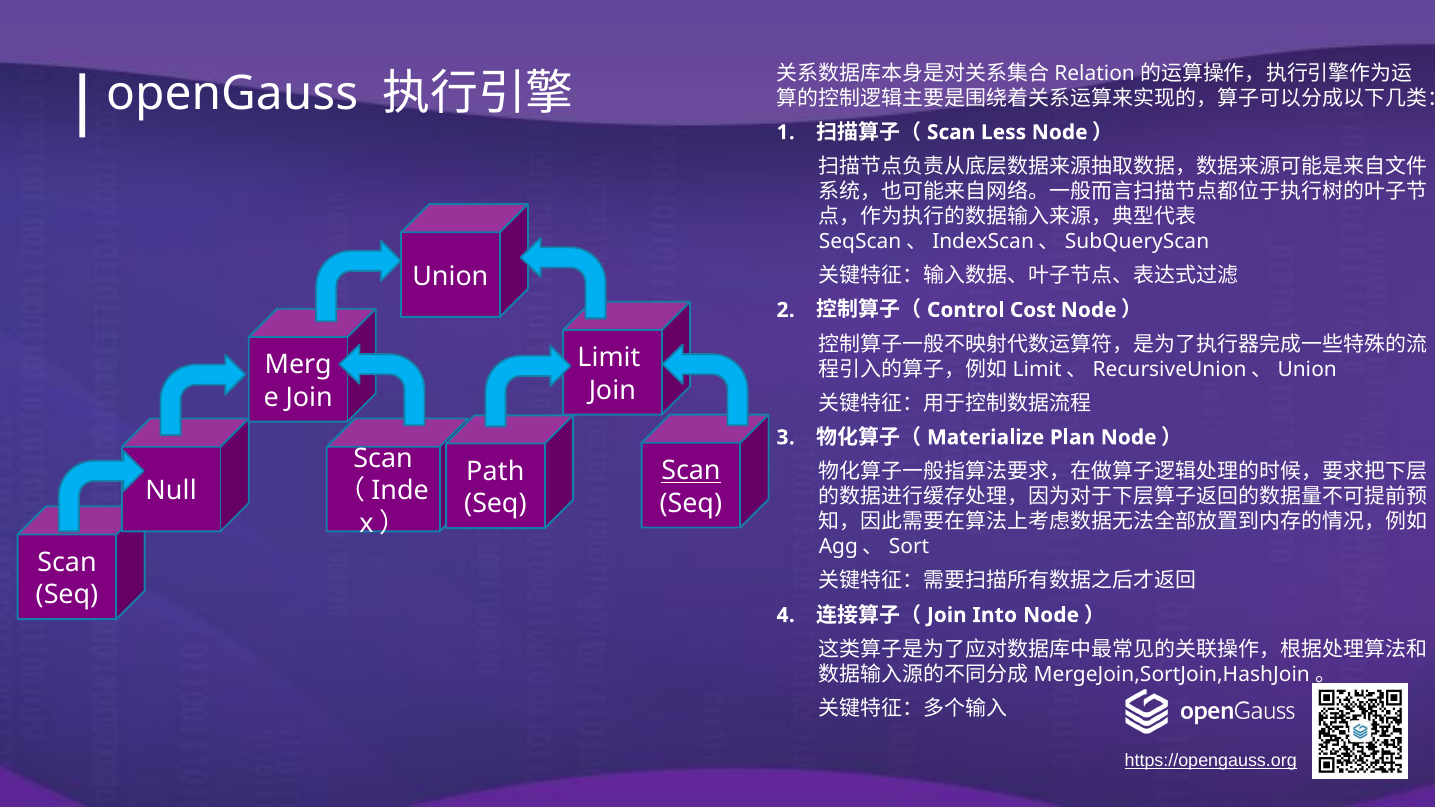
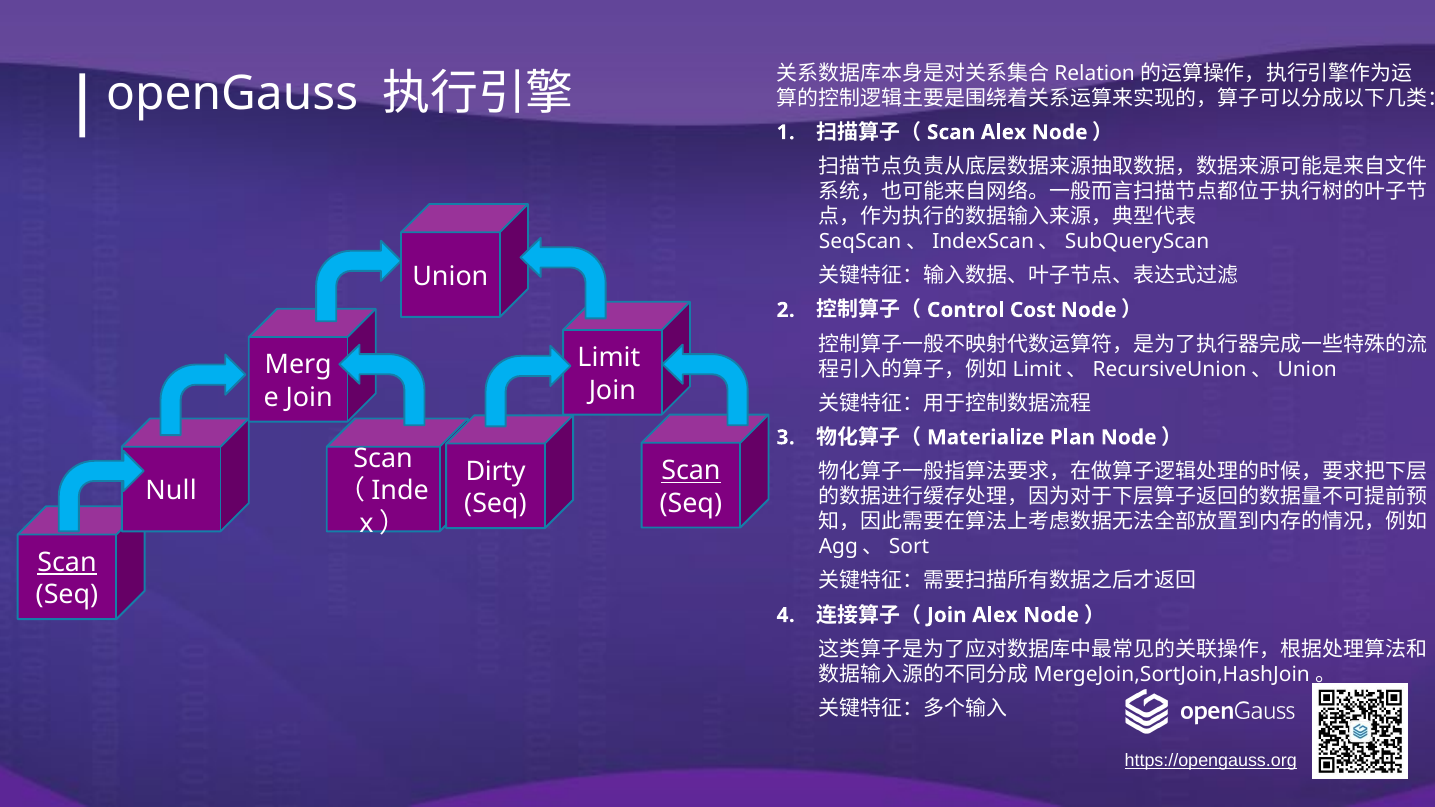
Scan Less: Less -> Alex (1004, 132)
Path: Path -> Dirty (496, 472)
Scan underline: none -> present (67, 563)
Join Into: Into -> Alex (995, 615)
